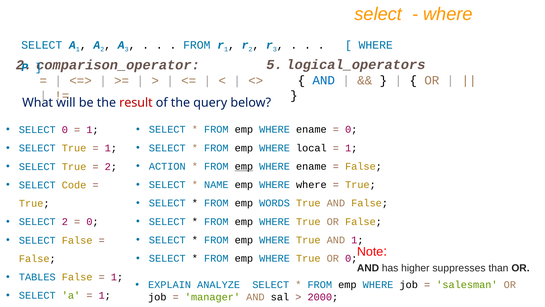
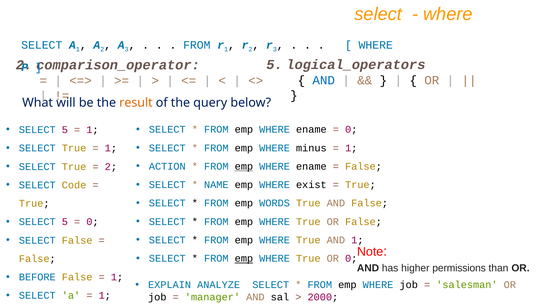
result colour: red -> orange (136, 103)
0: 0 -> 5 (65, 130)
local: local -> minus (311, 148)
WHERE where: where -> exist (311, 185)
2: 2 -> 5 (65, 222)
emp underline: none -> present (244, 258)
suppresses: suppresses -> permissions (459, 268)
TABLES: TABLES -> BEFORE (37, 277)
